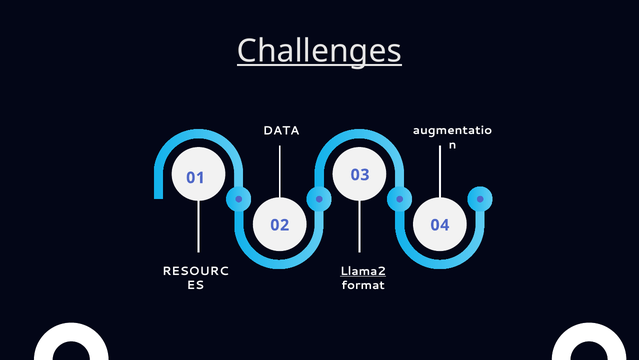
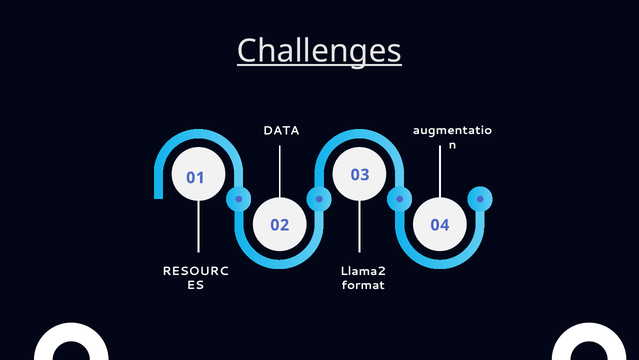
Llama2 underline: present -> none (363, 271)
